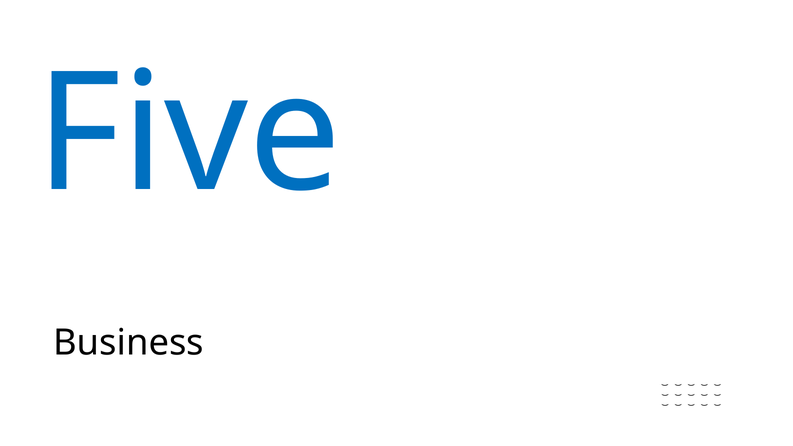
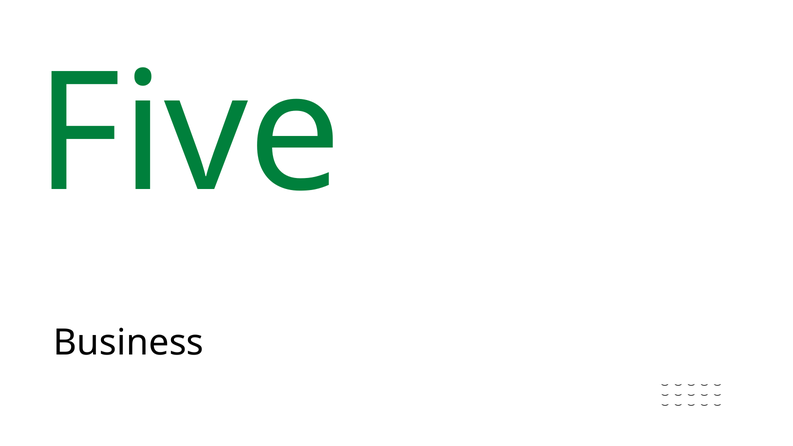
Five colour: blue -> green (189, 135)
